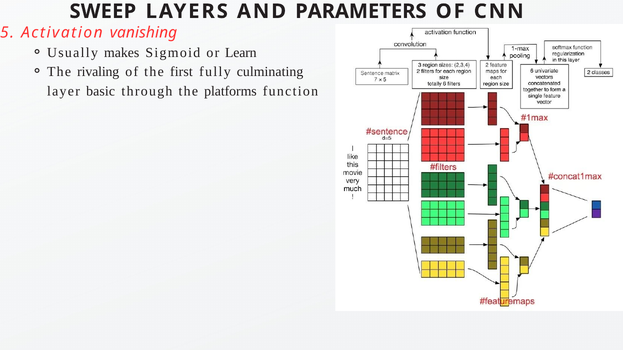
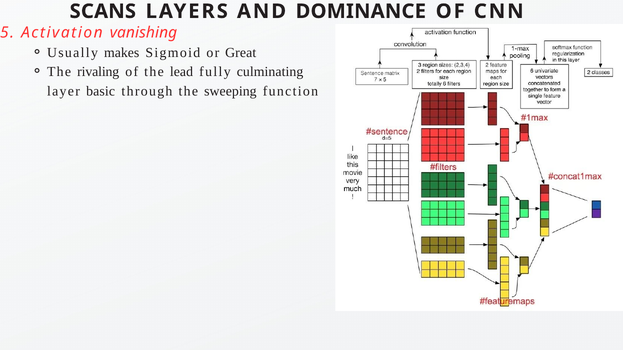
SWEEP: SWEEP -> SCANS (103, 11)
PARAMETERS: PARAMETERS -> DOMINANCE (361, 11)
Learn: Learn -> Great (241, 53)
first: first -> lead (181, 72)
platforms: platforms -> sweeping (230, 91)
